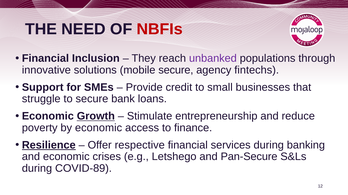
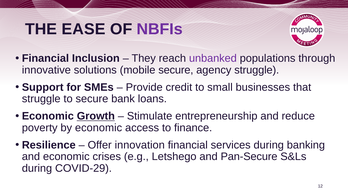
NEED: NEED -> EASE (84, 29)
NBFIs colour: red -> purple (160, 29)
agency fintechs: fintechs -> struggle (257, 70)
Resilience underline: present -> none (49, 145)
respective: respective -> innovation (140, 145)
COVID-89: COVID-89 -> COVID-29 (83, 169)
